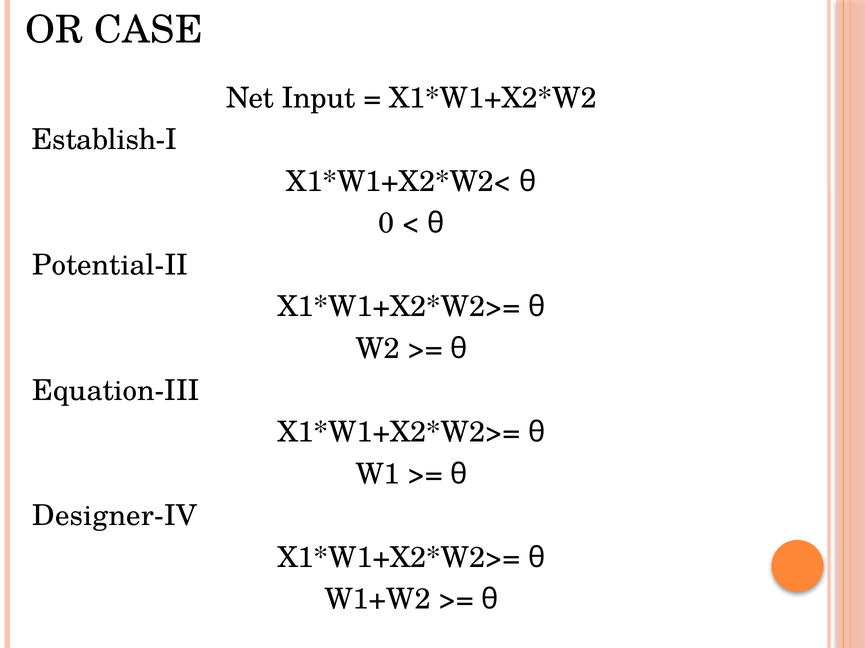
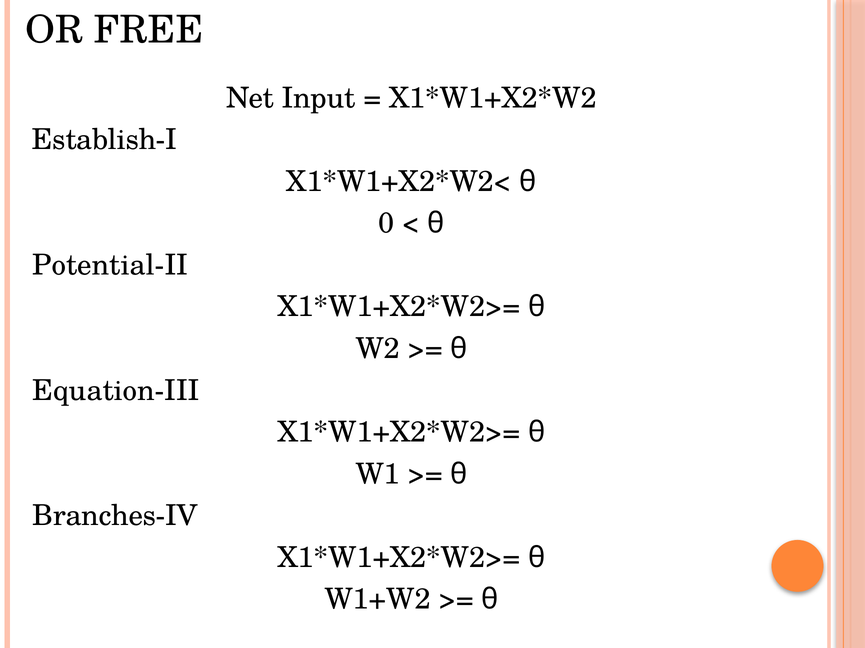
CASE: CASE -> FREE (149, 30)
Designer-IV: Designer-IV -> Branches-IV (115, 516)
